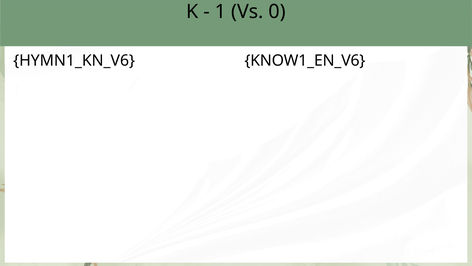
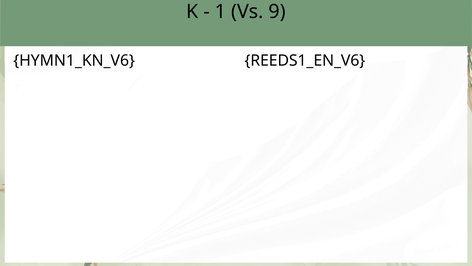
0: 0 -> 9 (277, 11)
KNOW1_EN_V6: KNOW1_EN_V6 -> REEDS1_EN_V6 (305, 61)
